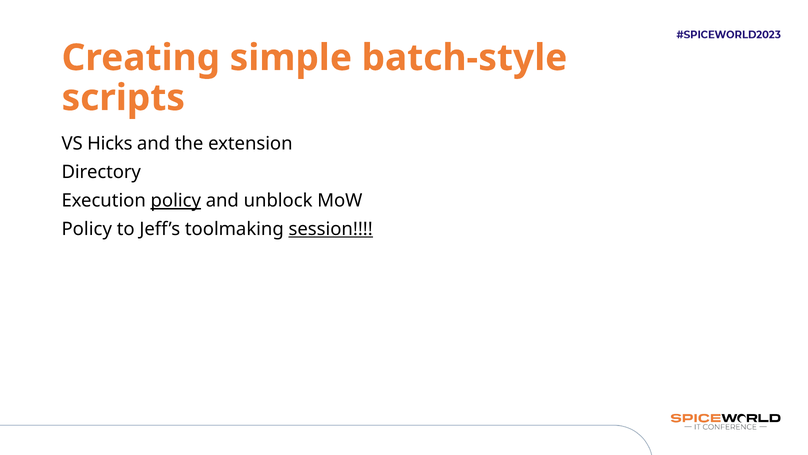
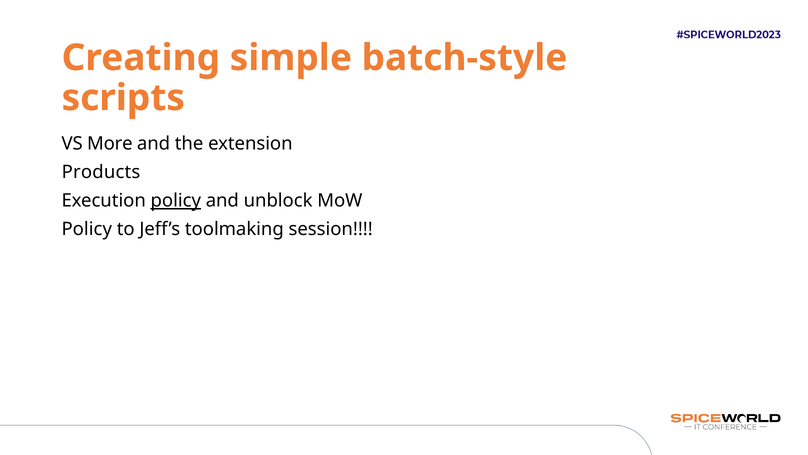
Hicks: Hicks -> More (110, 144)
Directory: Directory -> Products (101, 172)
session underline: present -> none (331, 229)
